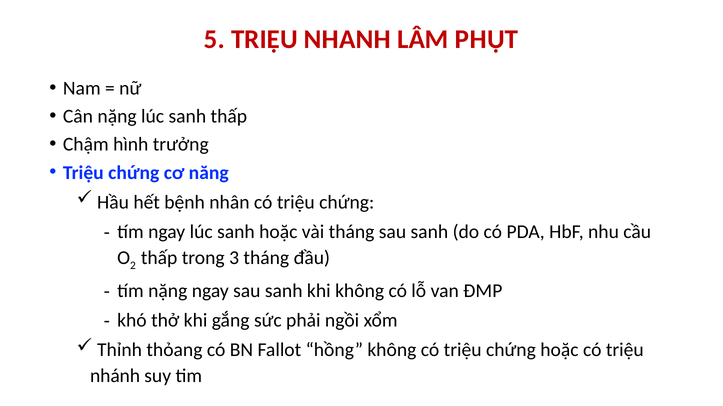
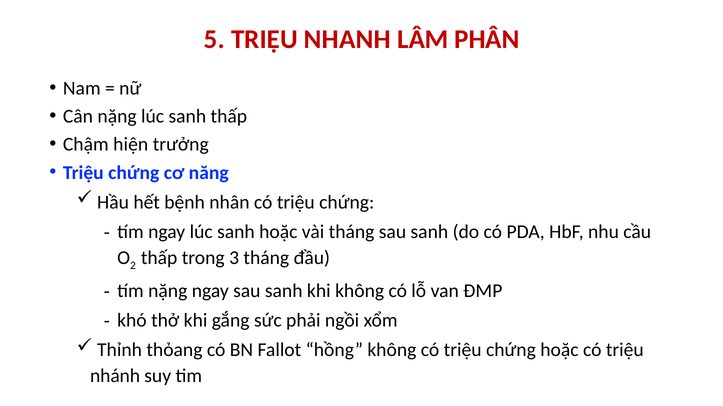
PHỤT: PHỤT -> PHÂN (487, 39)
hình: hình -> hiện (131, 145)
